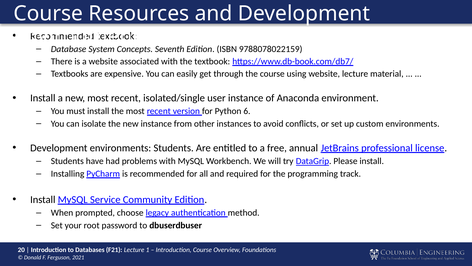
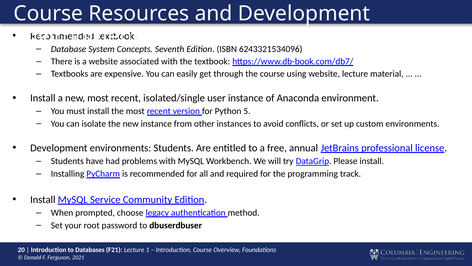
9788078022159: 9788078022159 -> 6243321534096 (271, 49)
6: 6 -> 5 (247, 111)
